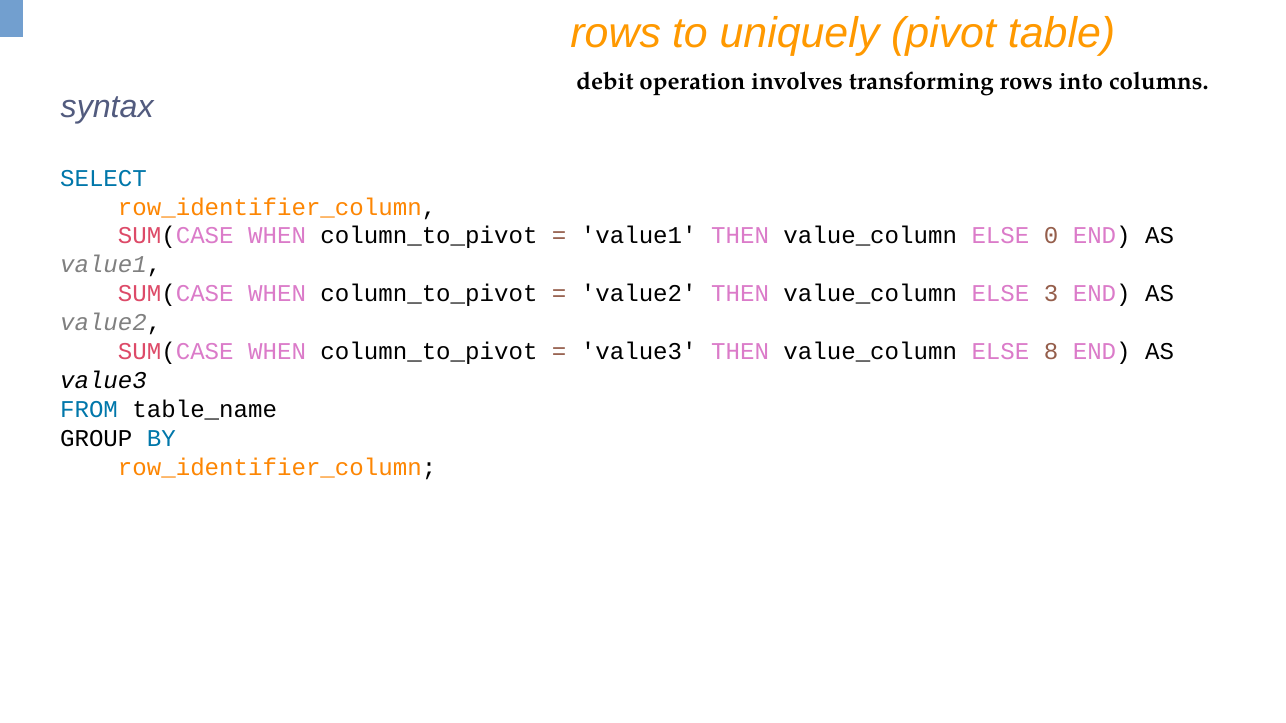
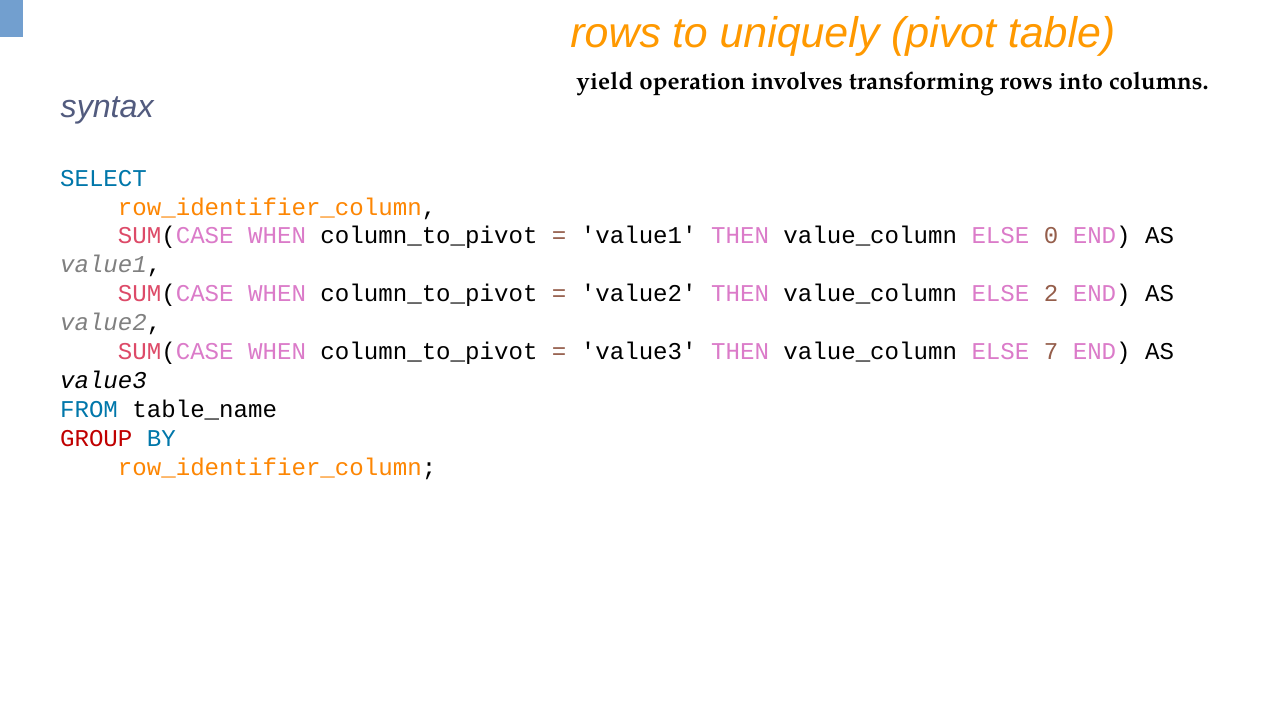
debit: debit -> yield (605, 82)
3: 3 -> 2 (1051, 294)
8: 8 -> 7 (1051, 352)
GROUP colour: black -> red (96, 439)
